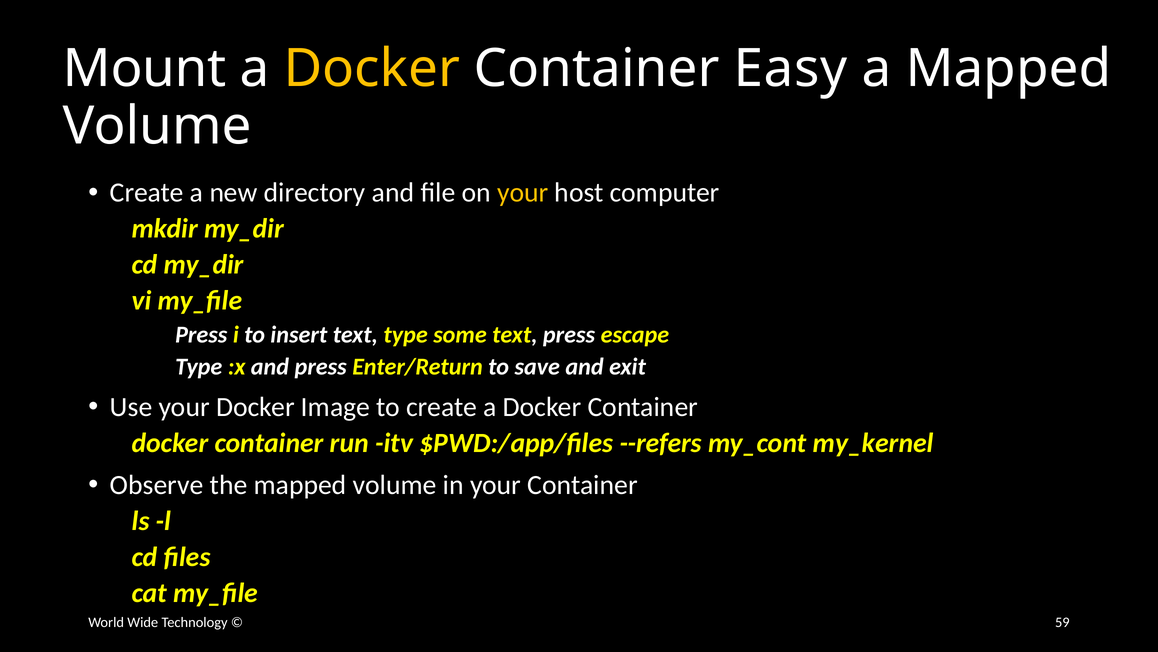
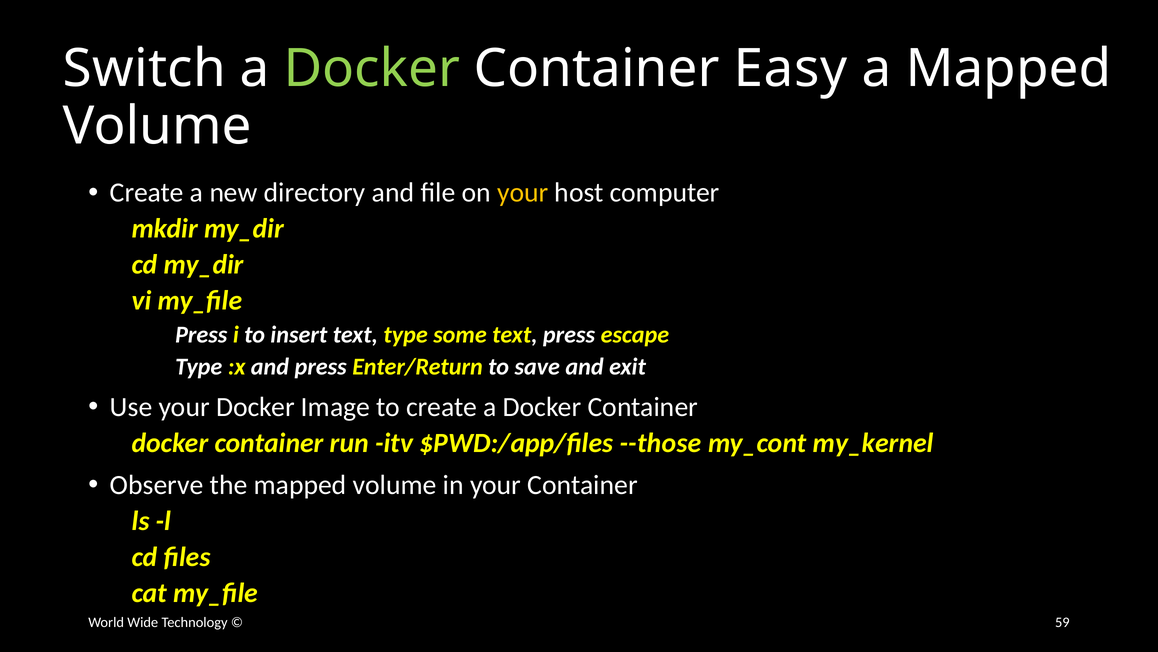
Mount: Mount -> Switch (144, 69)
Docker colour: yellow -> light green (372, 69)
--refers: --refers -> --those (660, 443)
